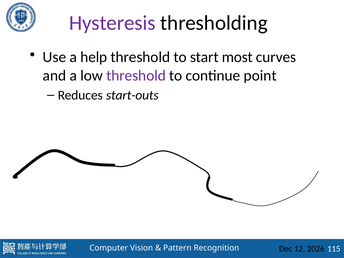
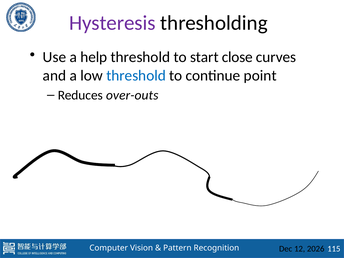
most: most -> close (237, 57)
threshold colour: purple -> blue (136, 76)
start-outs: start-outs -> over-outs (132, 95)
